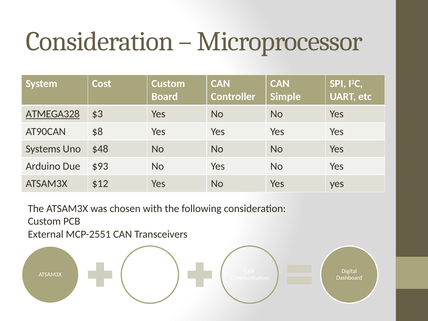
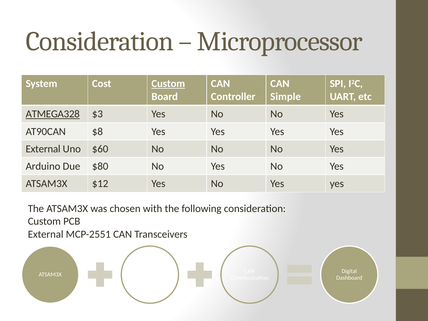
Custom underline: none -> present (168, 84)
Systems: Systems -> External (43, 149)
$48: $48 -> $60 (100, 149)
$93: $93 -> $80 (100, 166)
